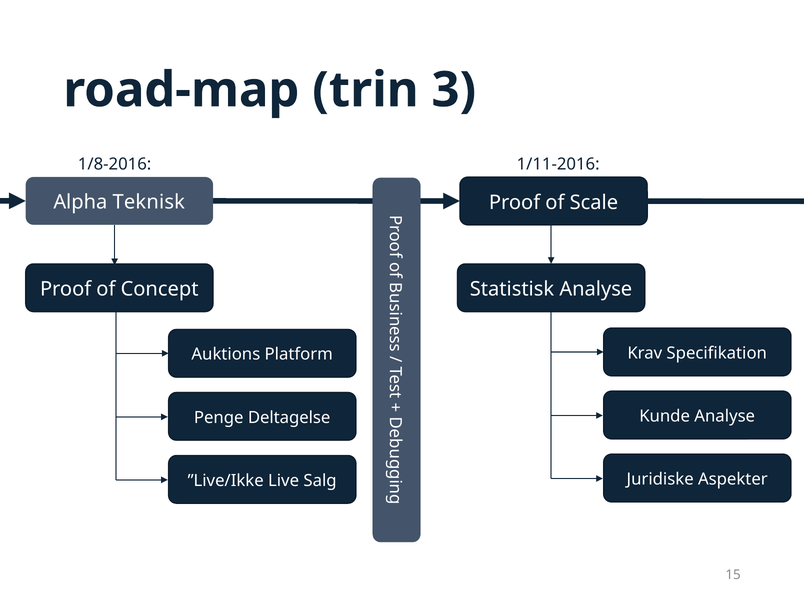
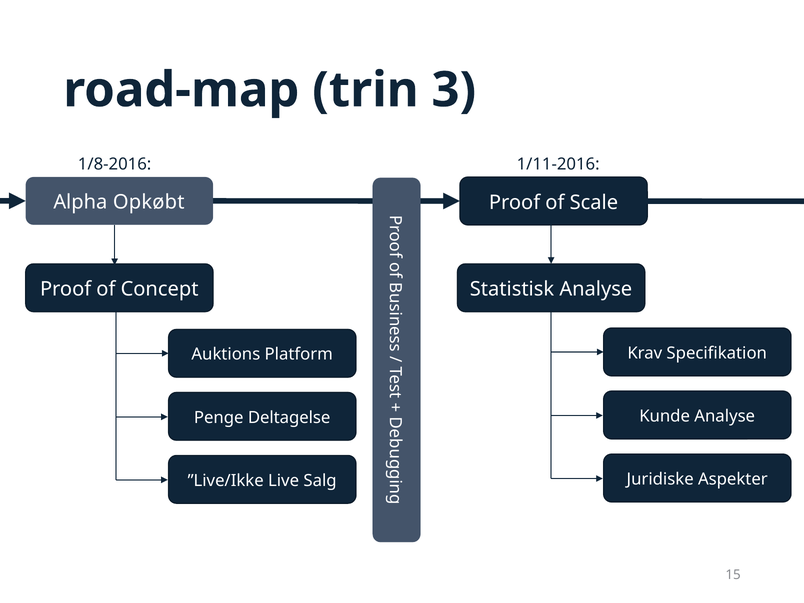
Teknisk: Teknisk -> Opkøbt (149, 202)
